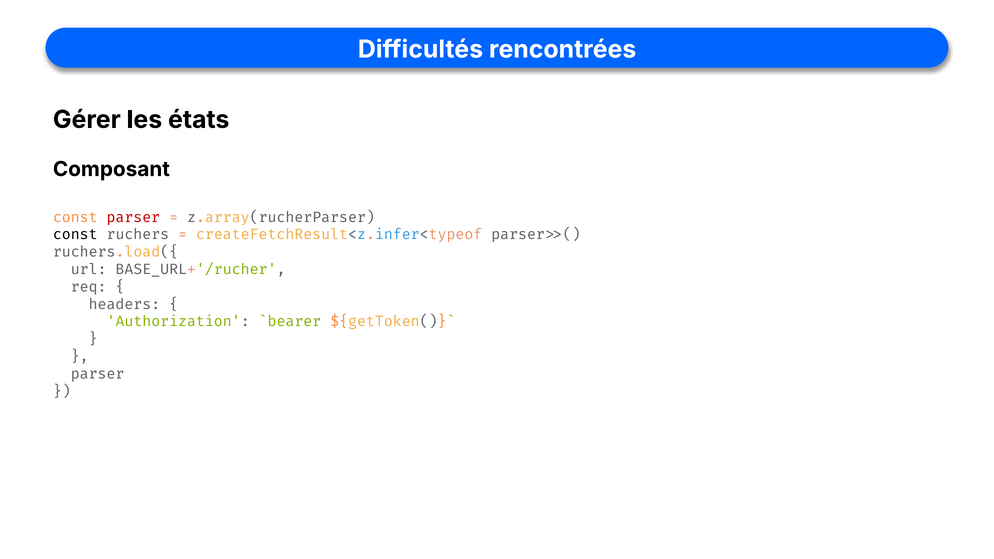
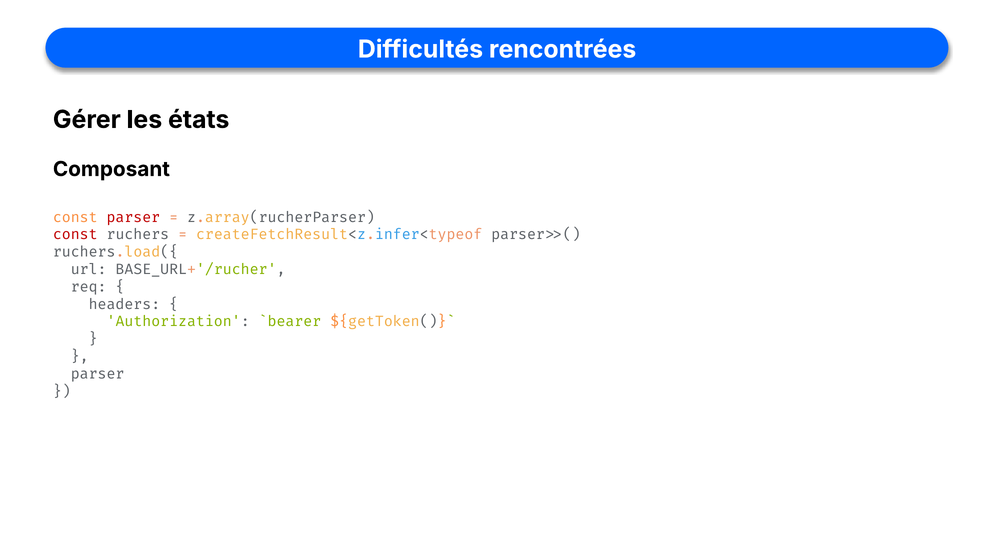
const colour: black -> red (75, 235)
